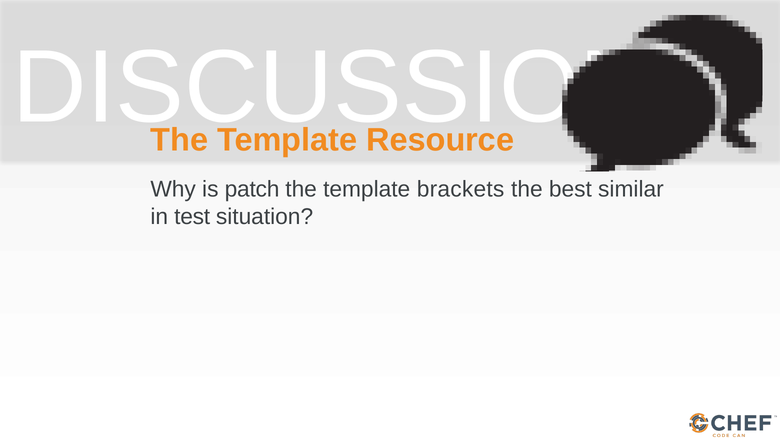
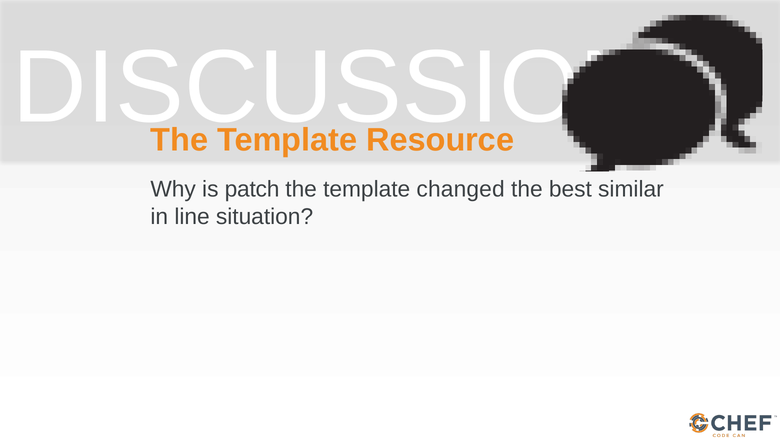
brackets: brackets -> changed (461, 189)
test: test -> line (192, 217)
